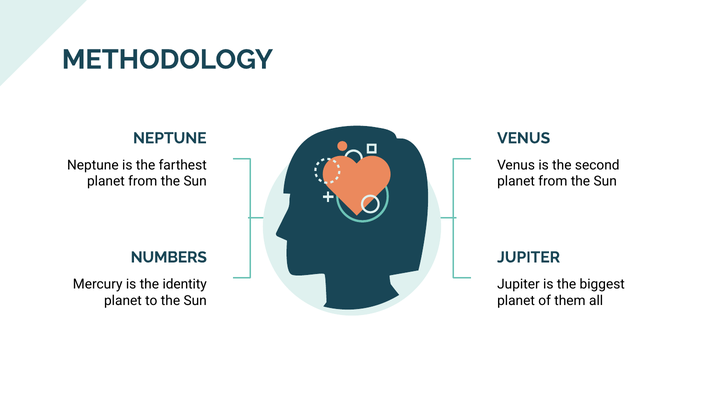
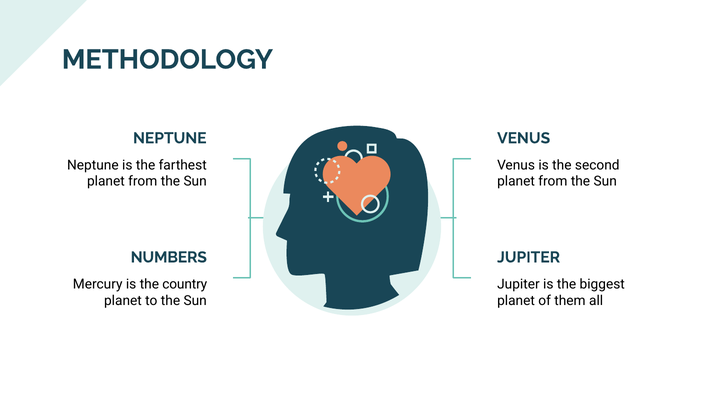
identity: identity -> country (185, 284)
